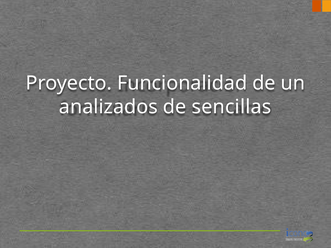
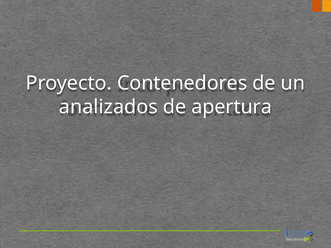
Funcionalidad: Funcionalidad -> Contenedores (182, 83)
sencillas: sencillas -> apertura (232, 107)
